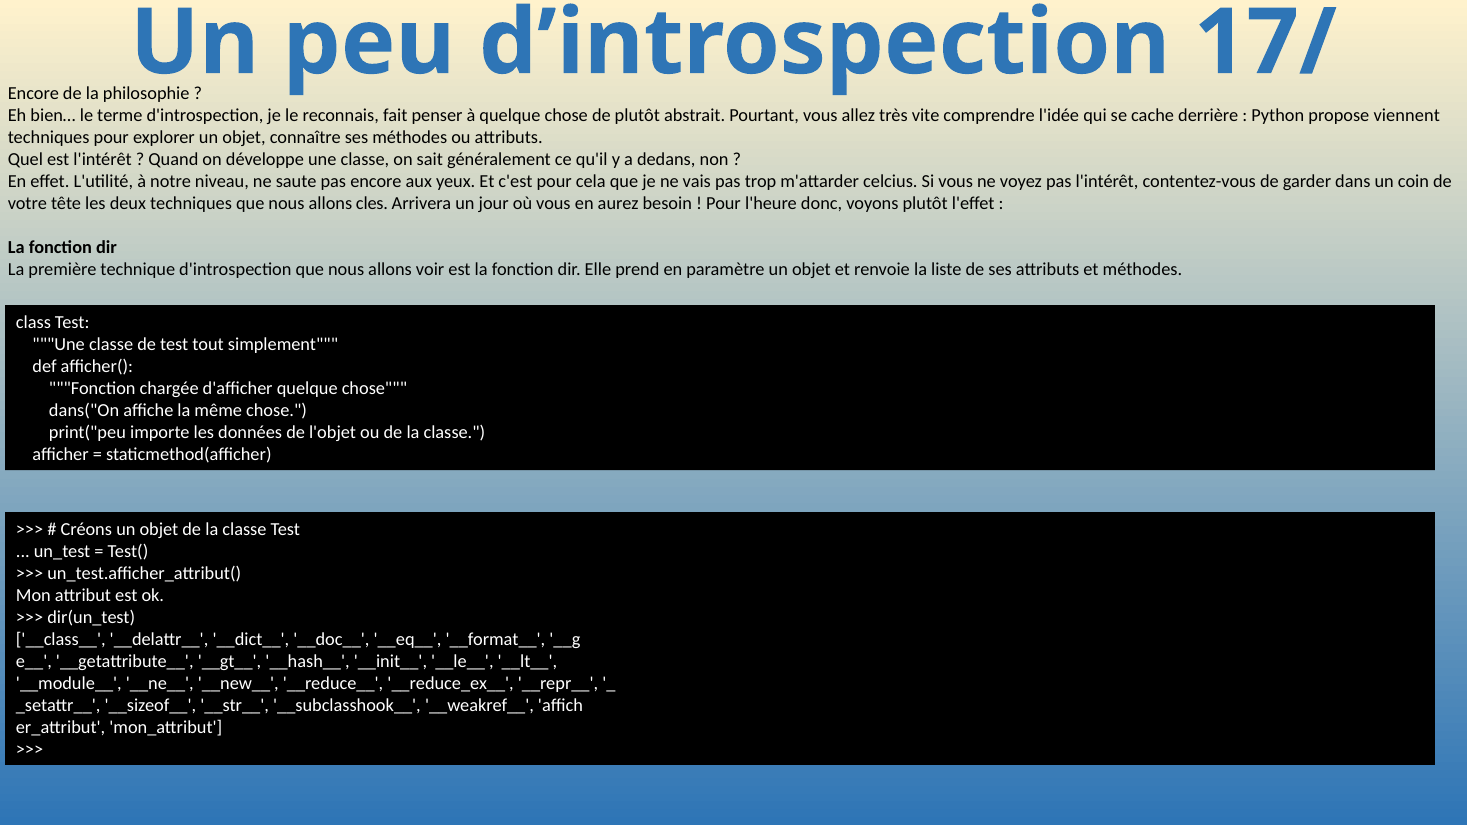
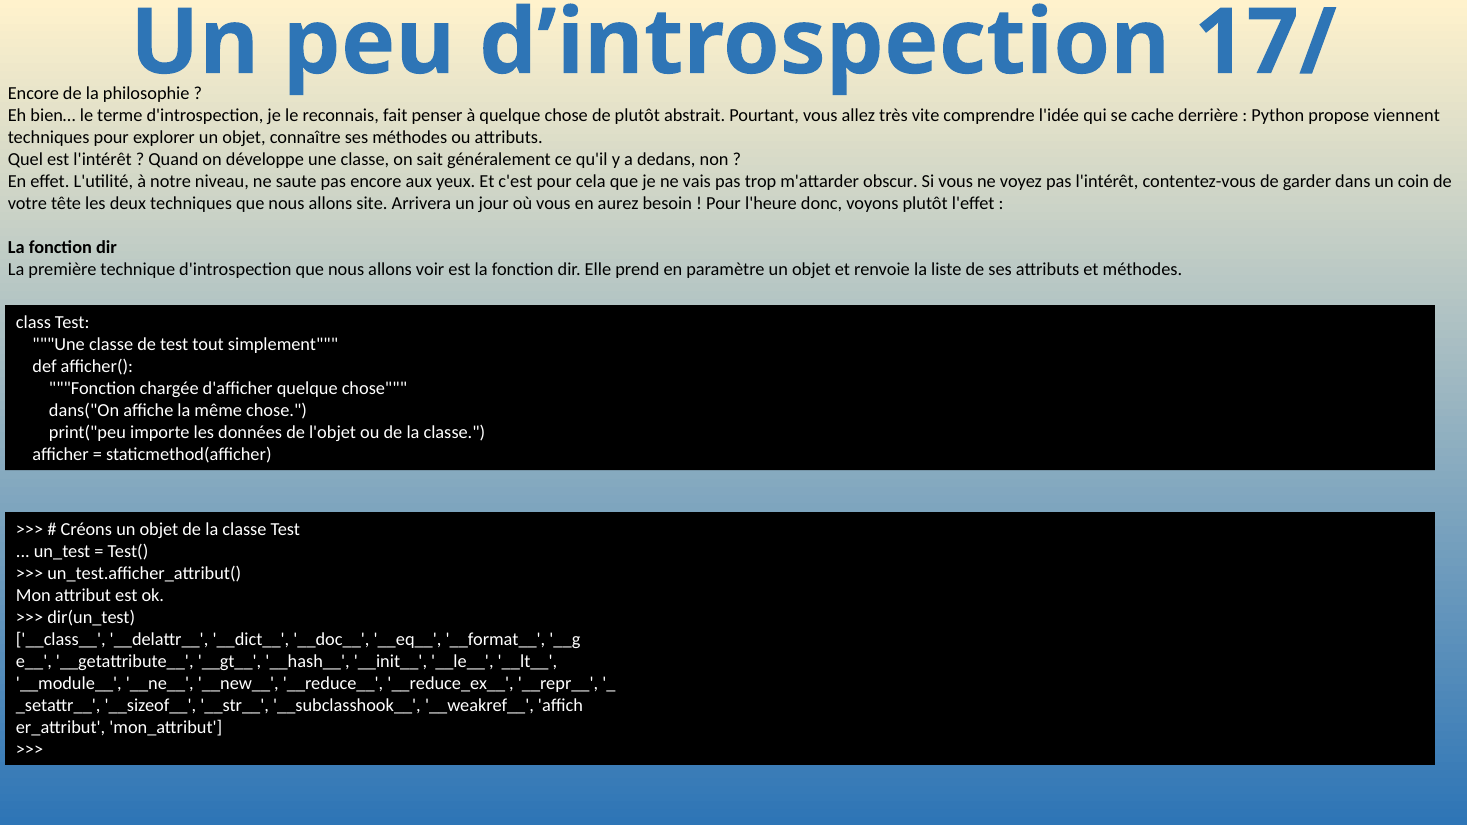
celcius: celcius -> obscur (890, 181)
cles: cles -> site (372, 203)
